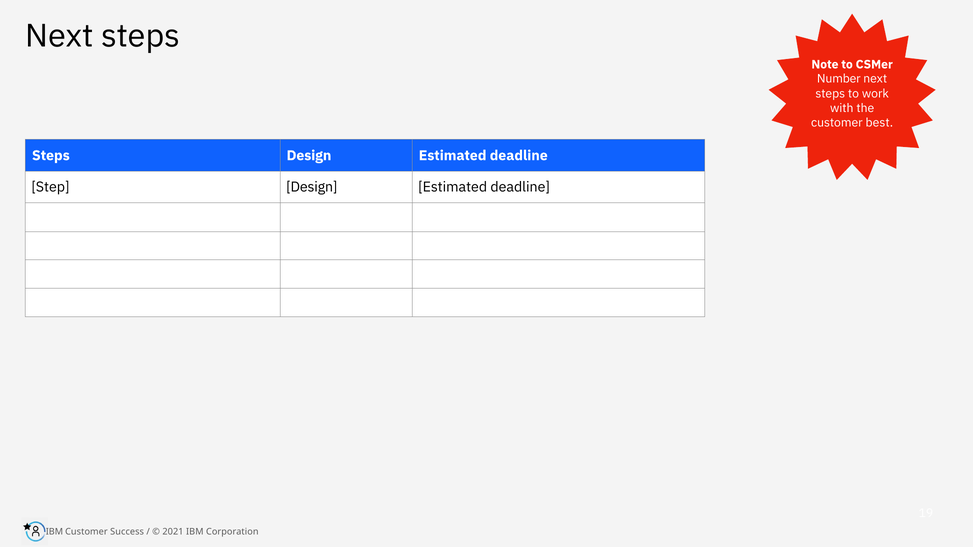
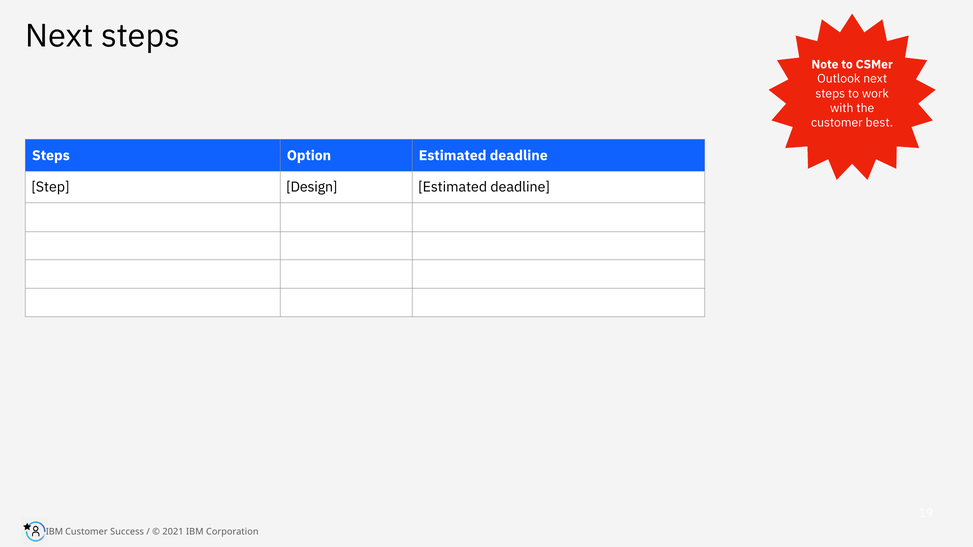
Number: Number -> Outlook (839, 79)
Steps Design: Design -> Option (309, 156)
